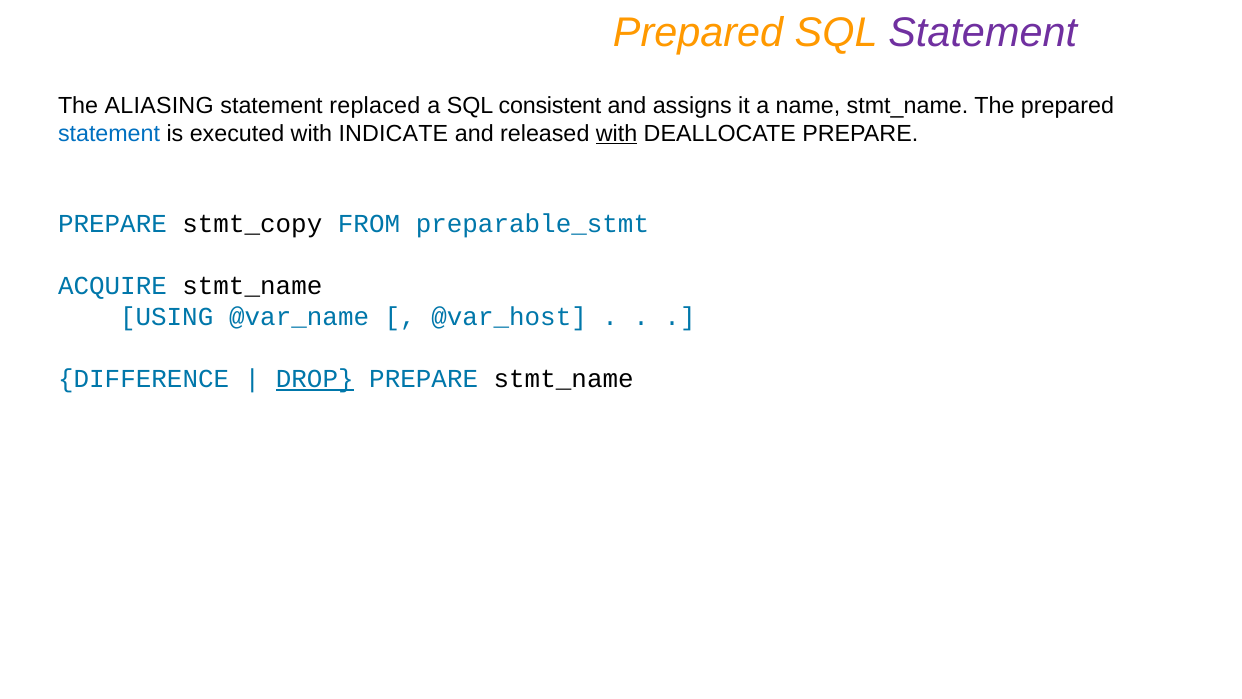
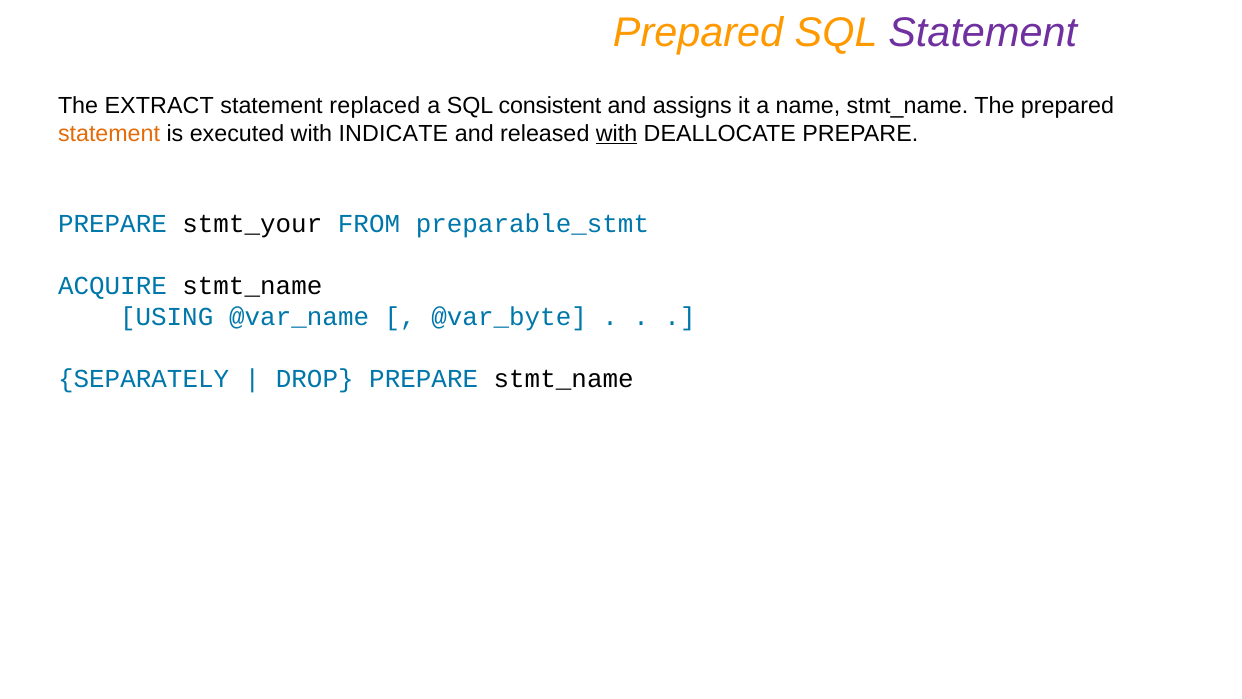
ALIASING: ALIASING -> EXTRACT (159, 106)
statement colour: blue -> orange (109, 133)
stmt_copy: stmt_copy -> stmt_your (252, 224)
@var_host: @var_host -> @var_byte (509, 317)
DIFFERENCE: DIFFERENCE -> SEPARATELY (144, 379)
DROP underline: present -> none (315, 379)
